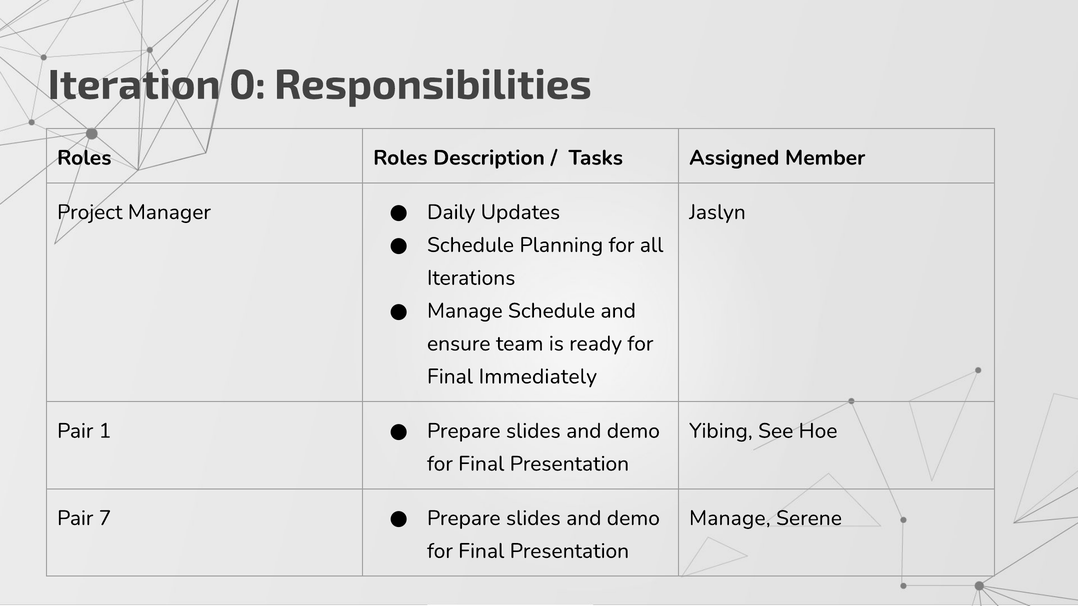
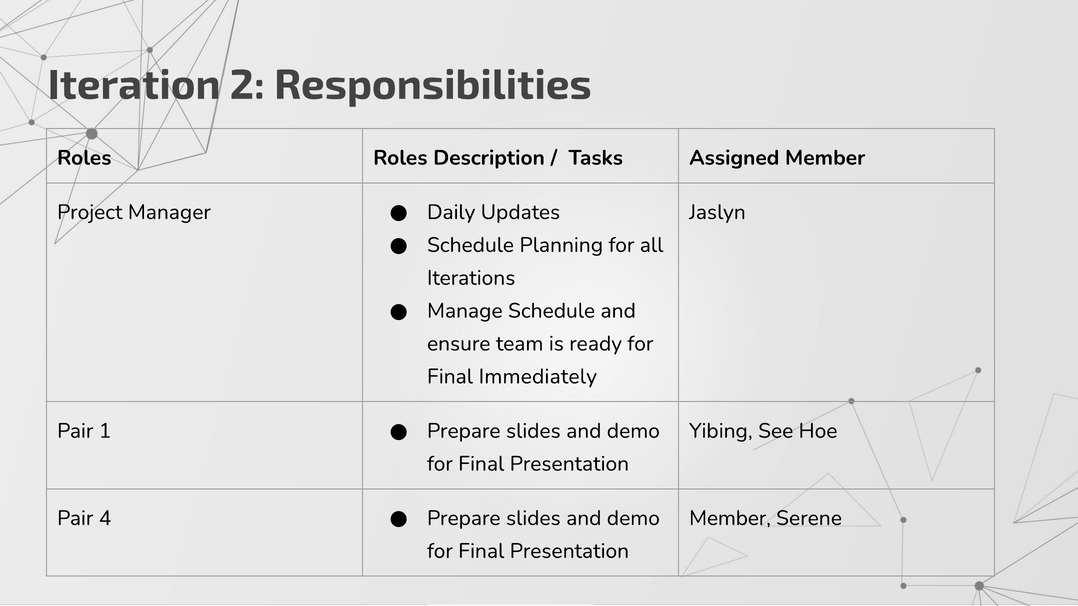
0: 0 -> 2 (247, 85)
7: 7 -> 4 (105, 518)
Manage: Manage -> Member (730, 518)
